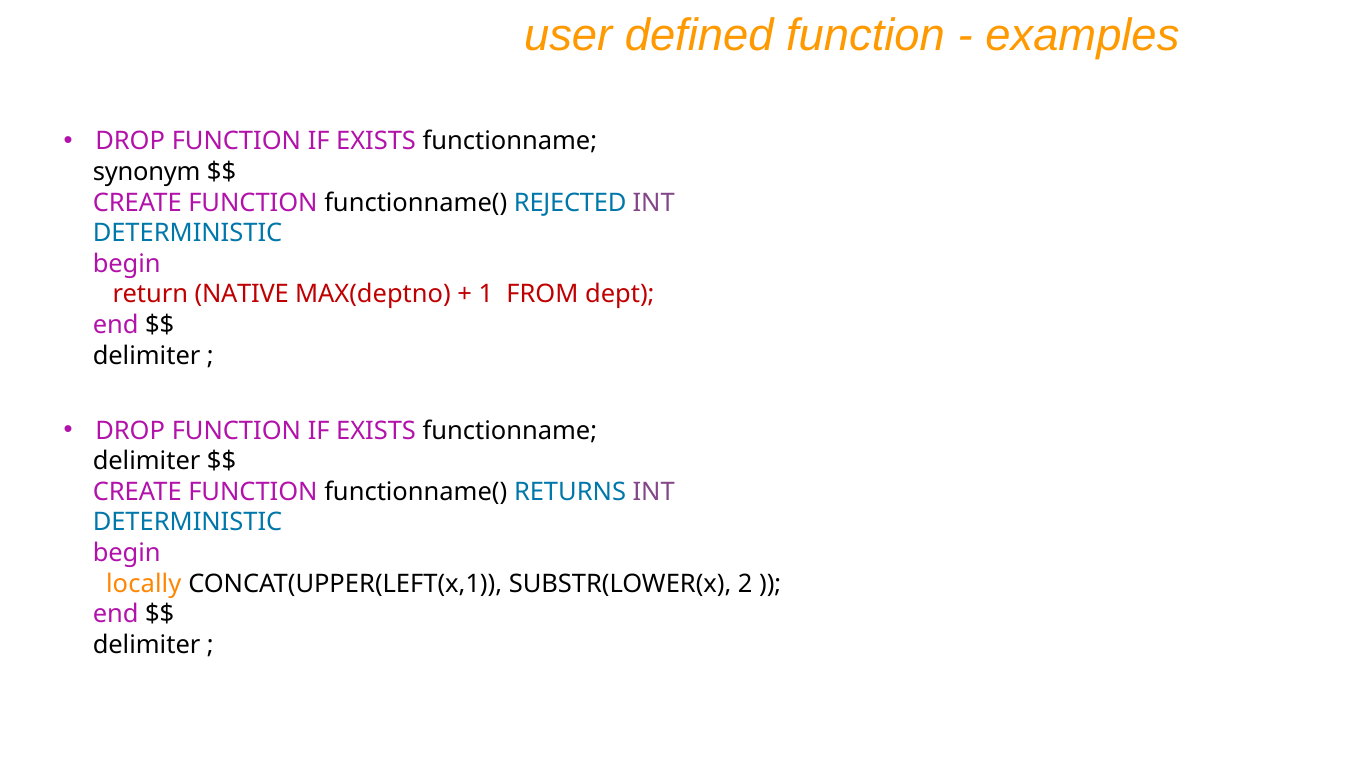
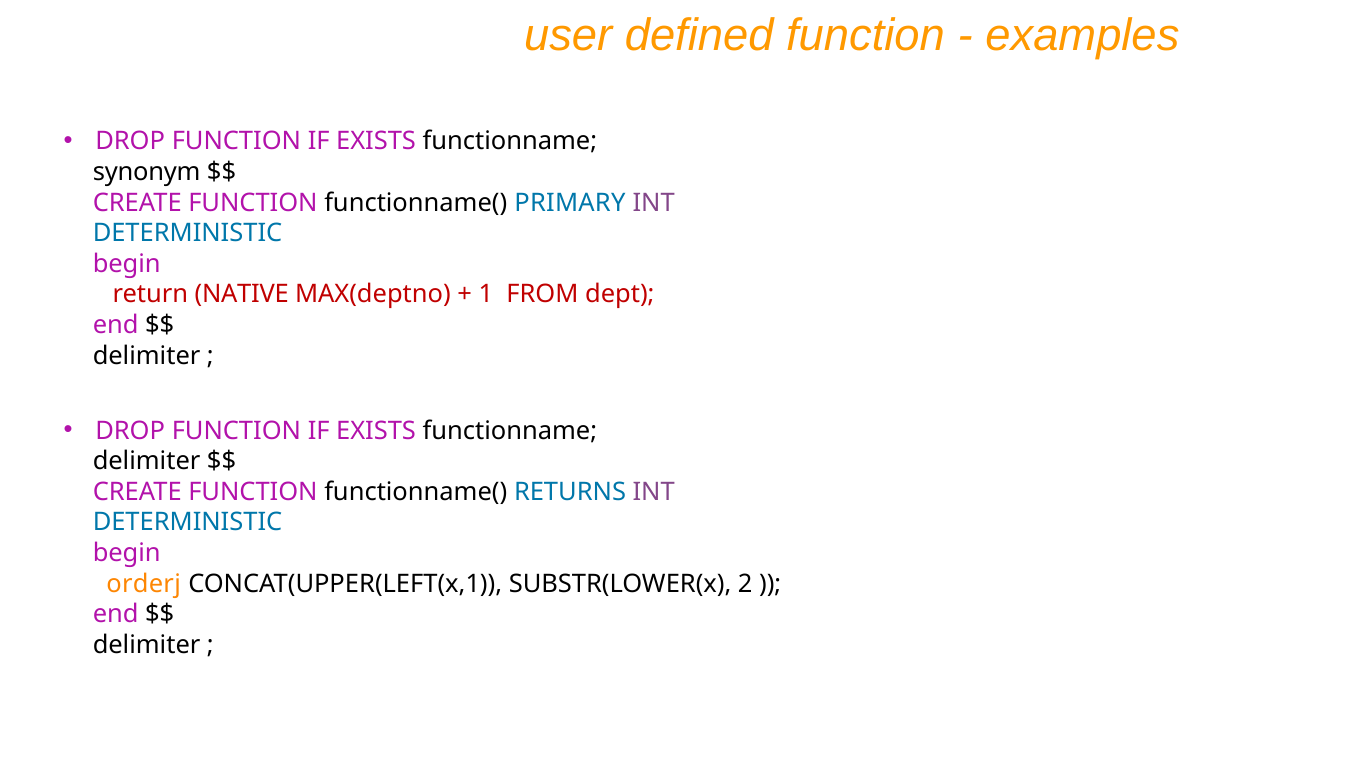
REJECTED: REJECTED -> PRIMARY (570, 203)
locally: locally -> orderj (144, 584)
